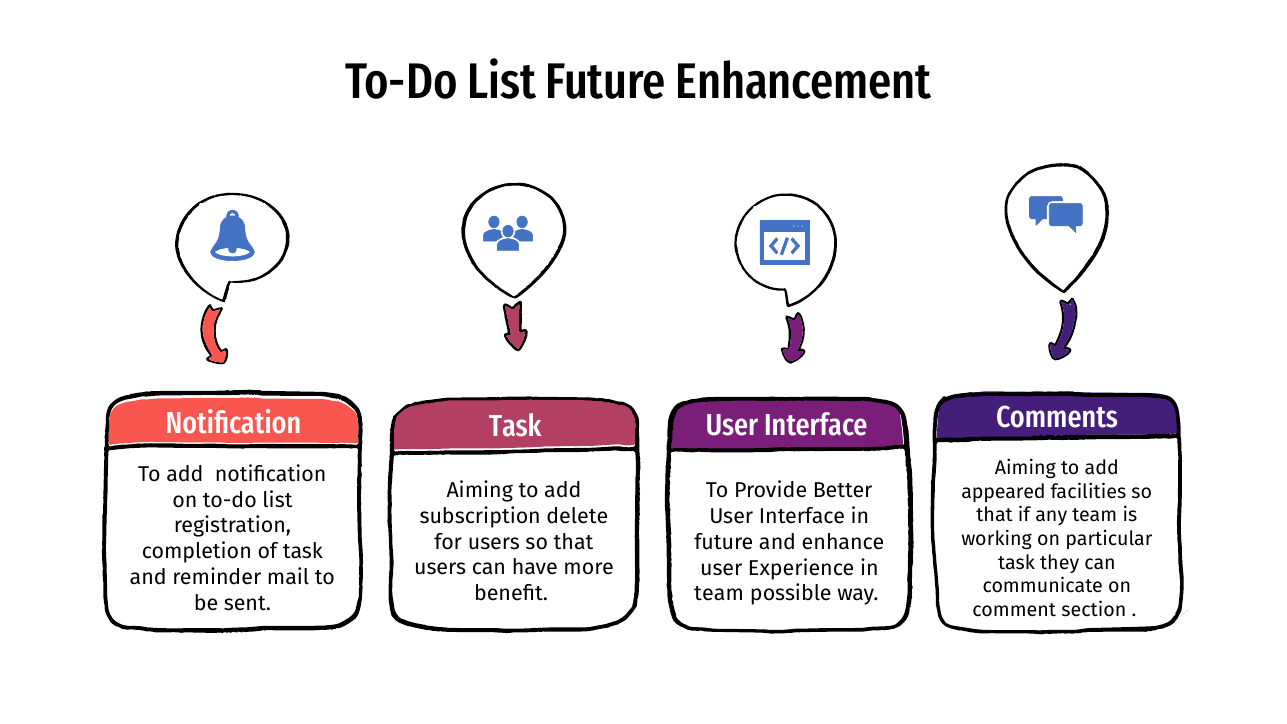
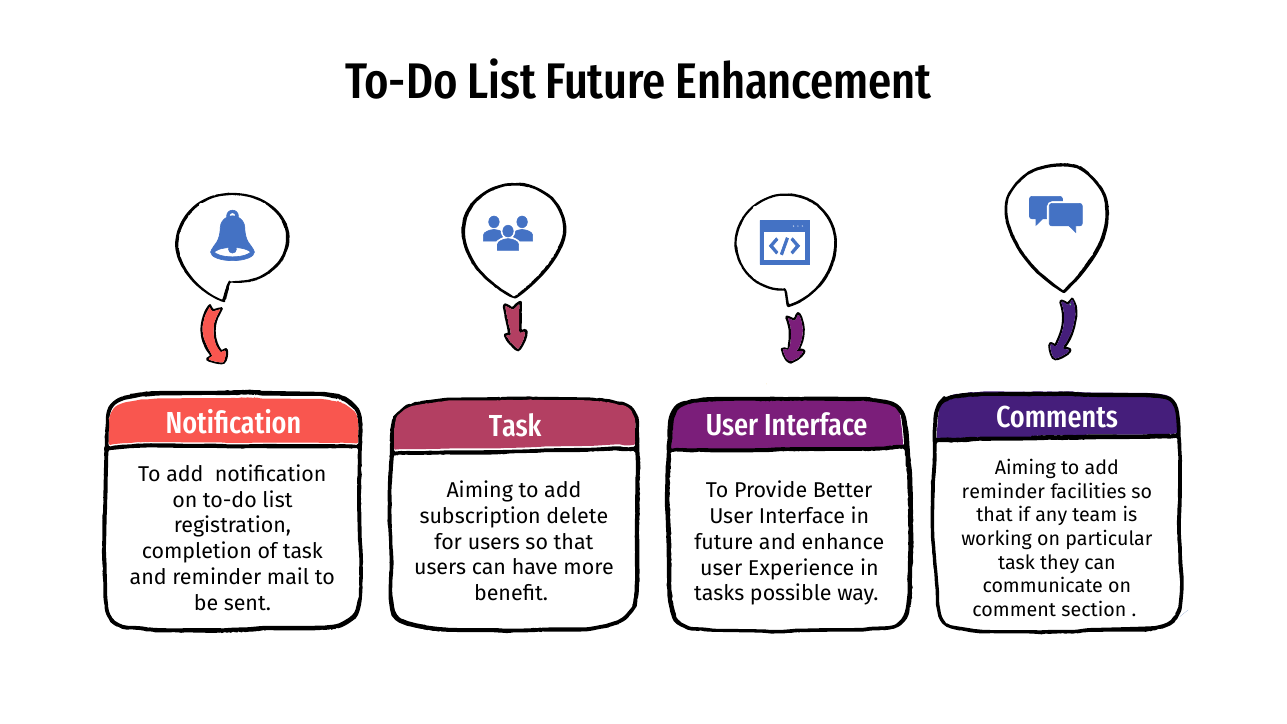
appeared: appeared -> reminder (1003, 492)
team: team -> tasks (719, 594)
